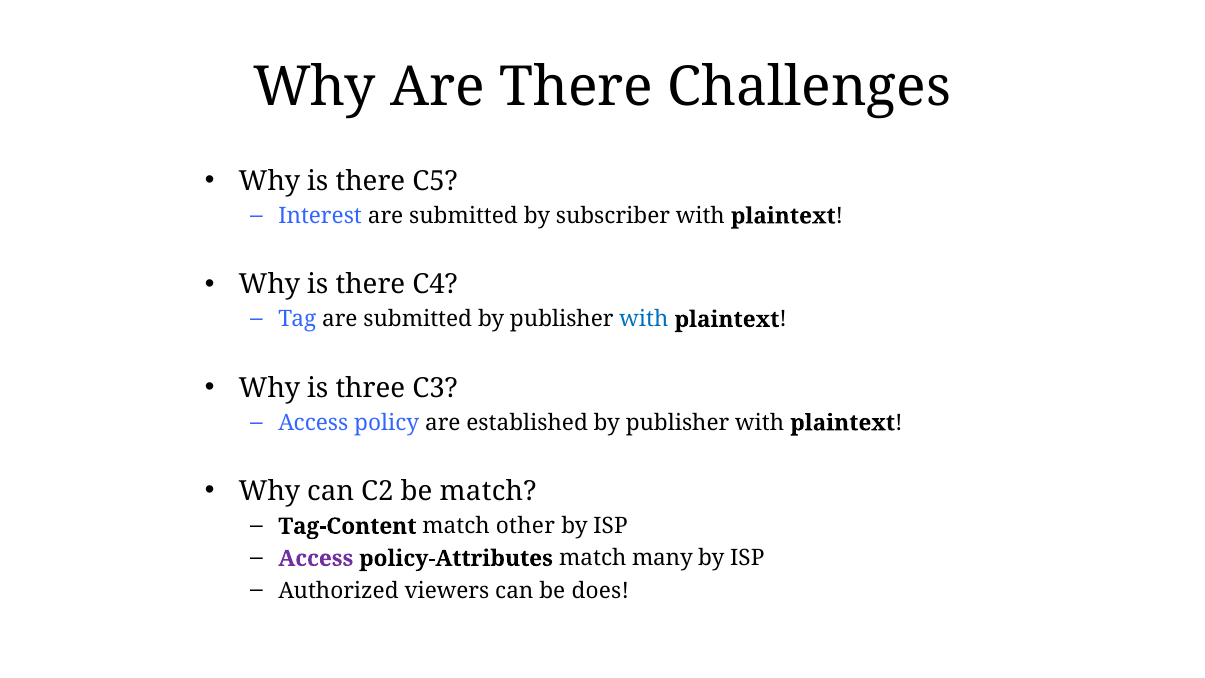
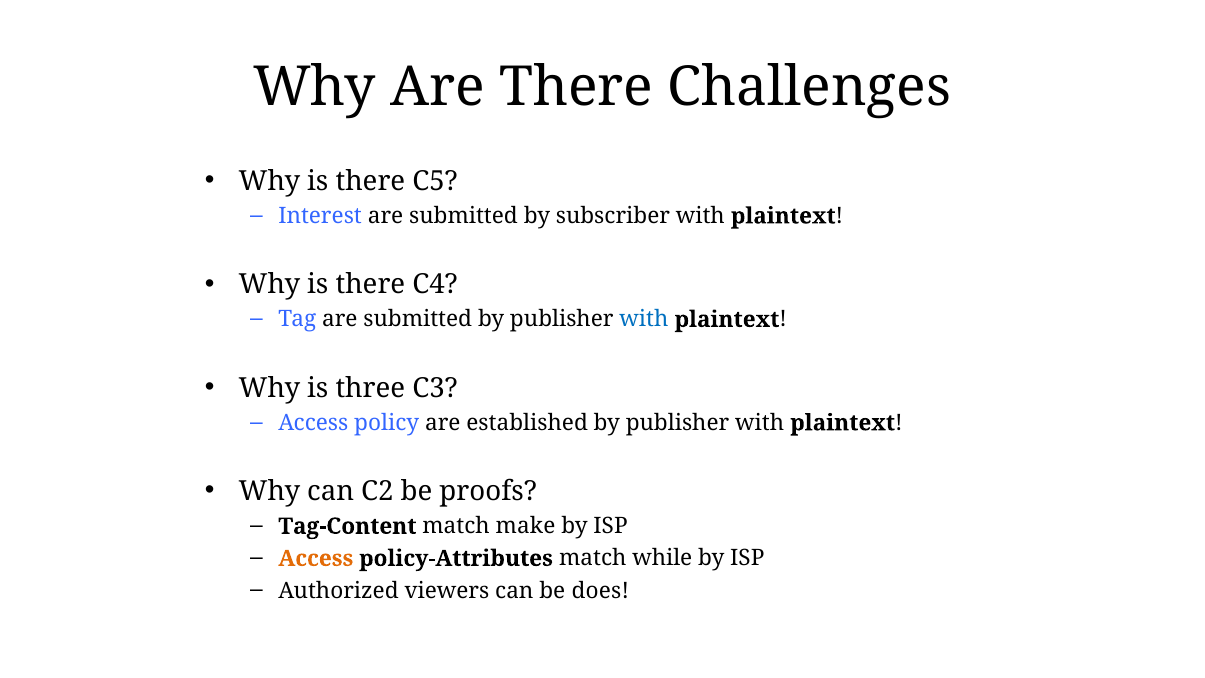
be match: match -> proofs (488, 491)
other: other -> make (525, 526)
Access colour: purple -> orange (316, 558)
many: many -> while (662, 558)
